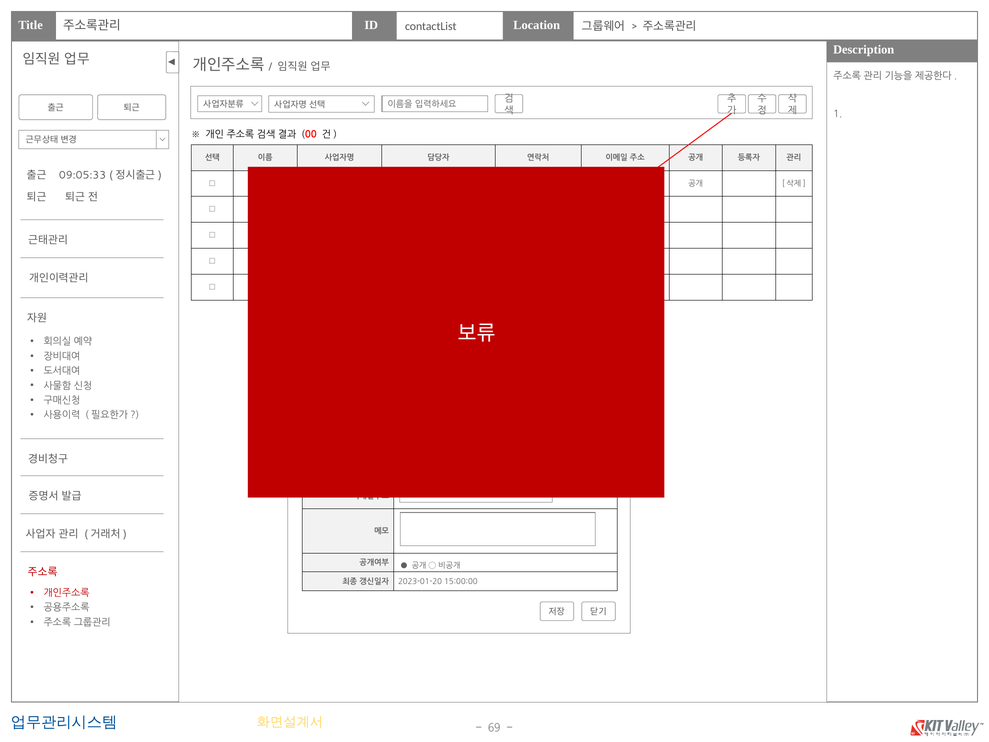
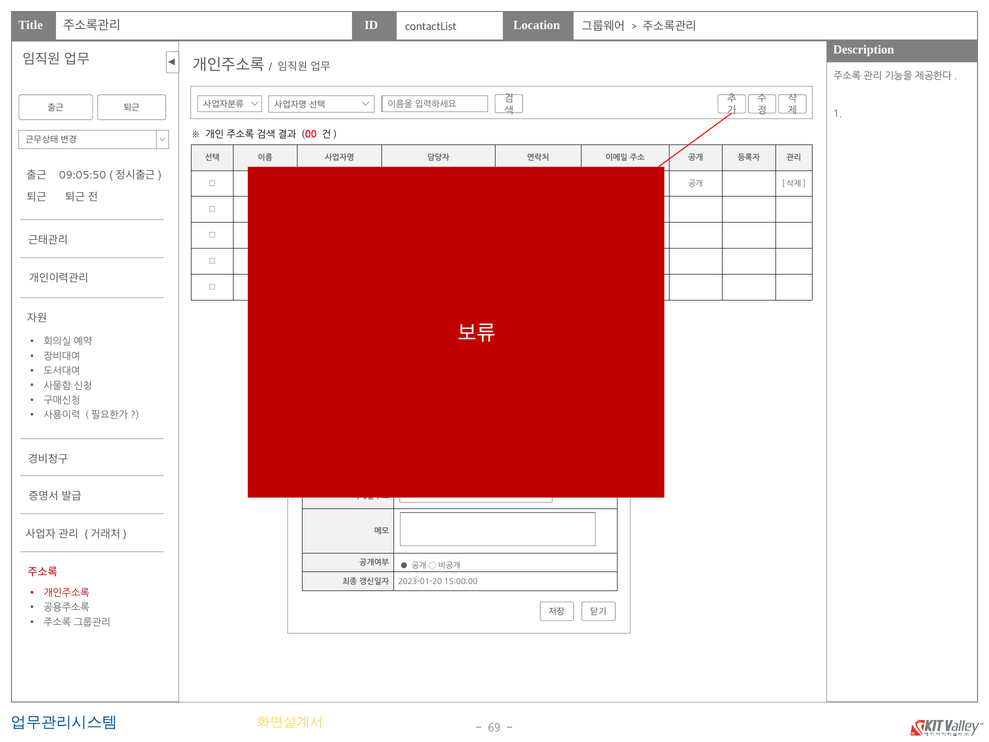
09:05:33: 09:05:33 -> 09:05:50 (83, 175)
